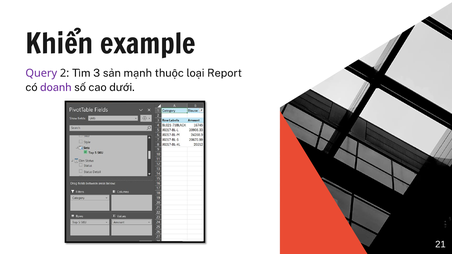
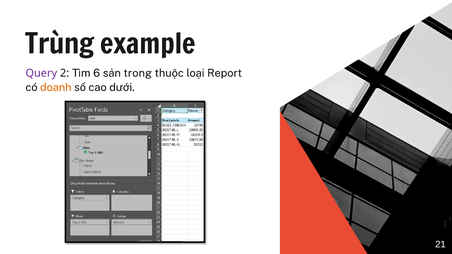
Khiển: Khiển -> Trùng (59, 44)
3: 3 -> 6 (97, 73)
mạnh: mạnh -> trong (138, 73)
doanh colour: purple -> orange (56, 87)
